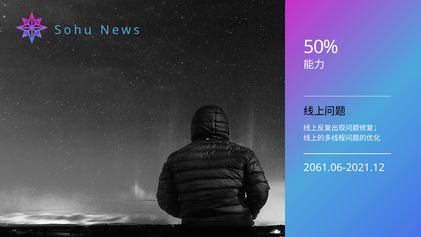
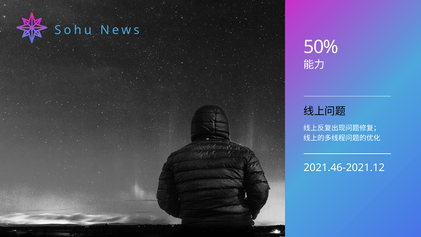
2061.06-2021.12: 2061.06-2021.12 -> 2021.46-2021.12 (344, 168)
